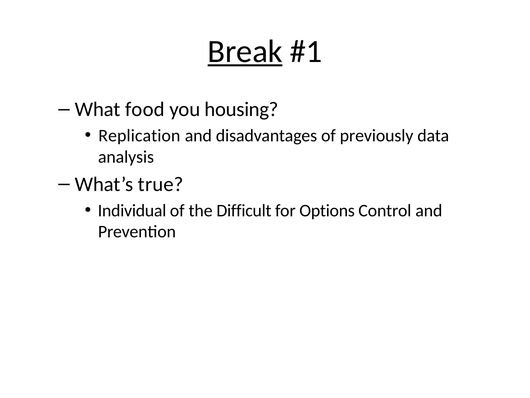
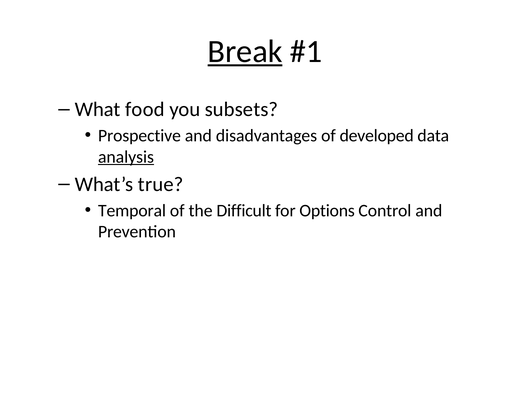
housing: housing -> subsets (241, 109)
Replication: Replication -> Prospective (139, 136)
previously: previously -> developed (377, 136)
analysis underline: none -> present (126, 157)
Individual: Individual -> Temporal (132, 210)
